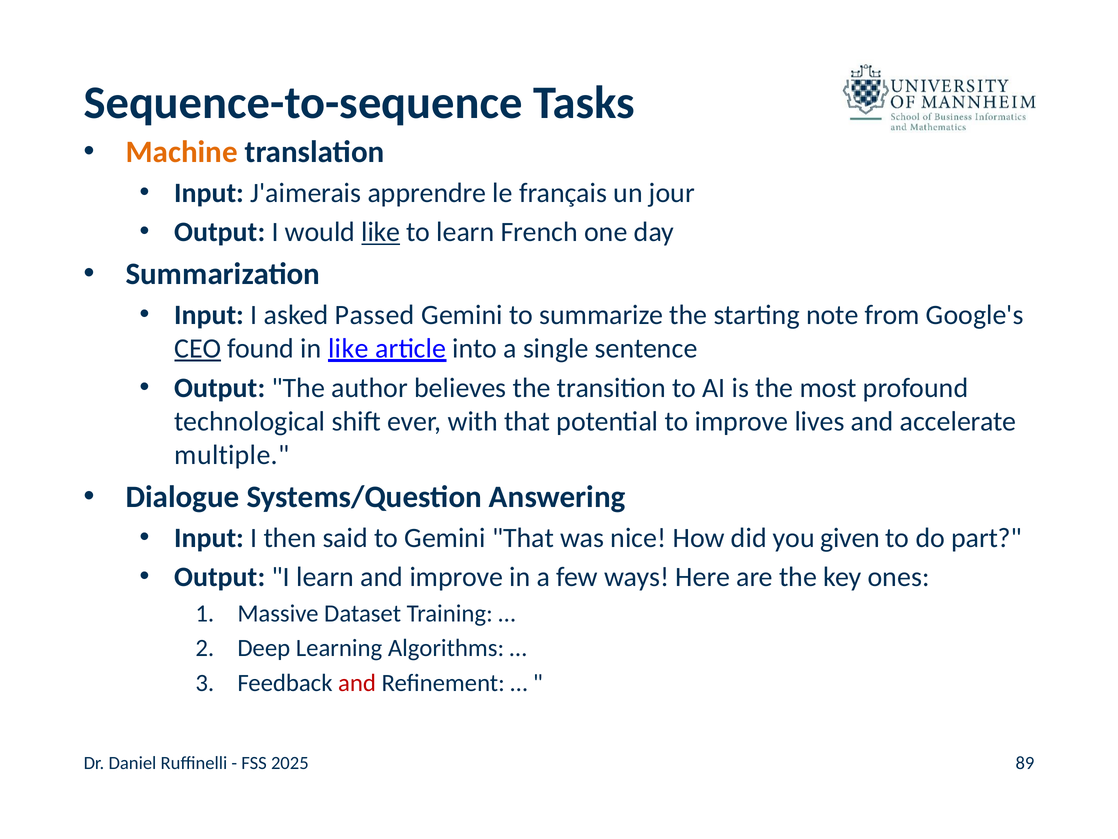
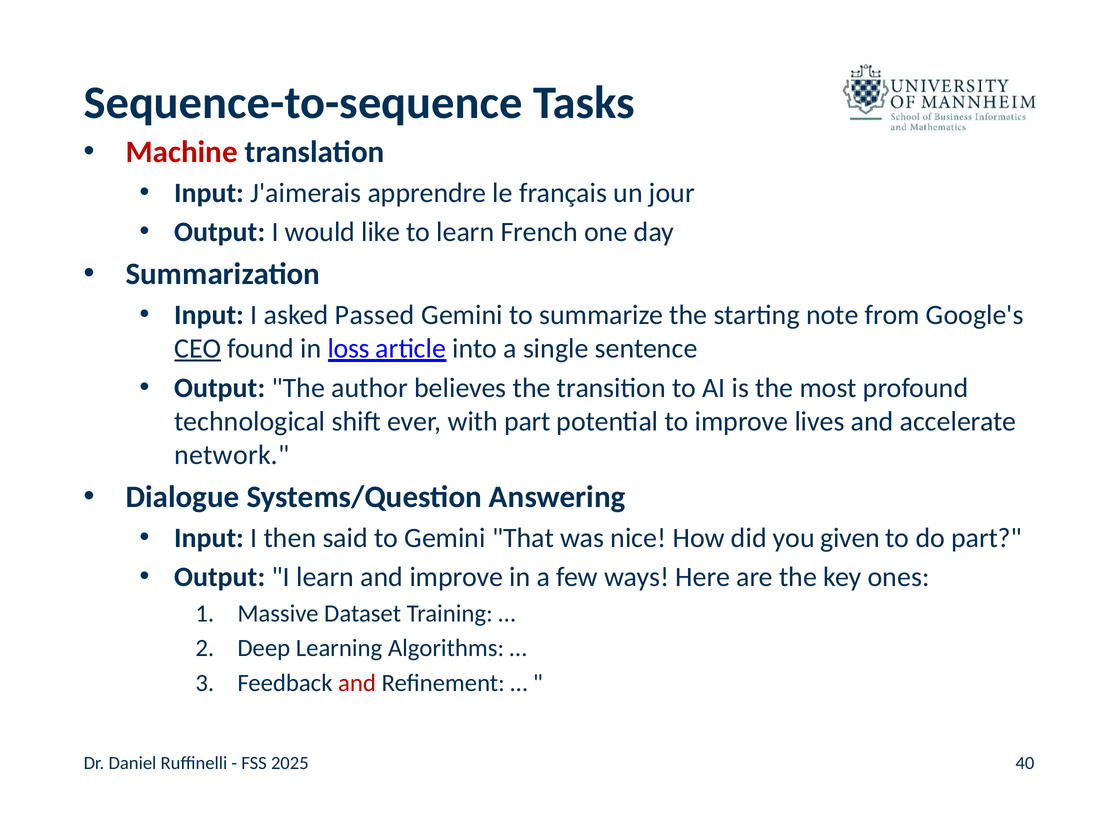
Machine colour: orange -> red (182, 152)
like underline: present -> none (381, 232)
in like: like -> loss (349, 348)
with that: that -> part (527, 421)
multiple: multiple -> network (232, 455)
89: 89 -> 40 (1025, 763)
